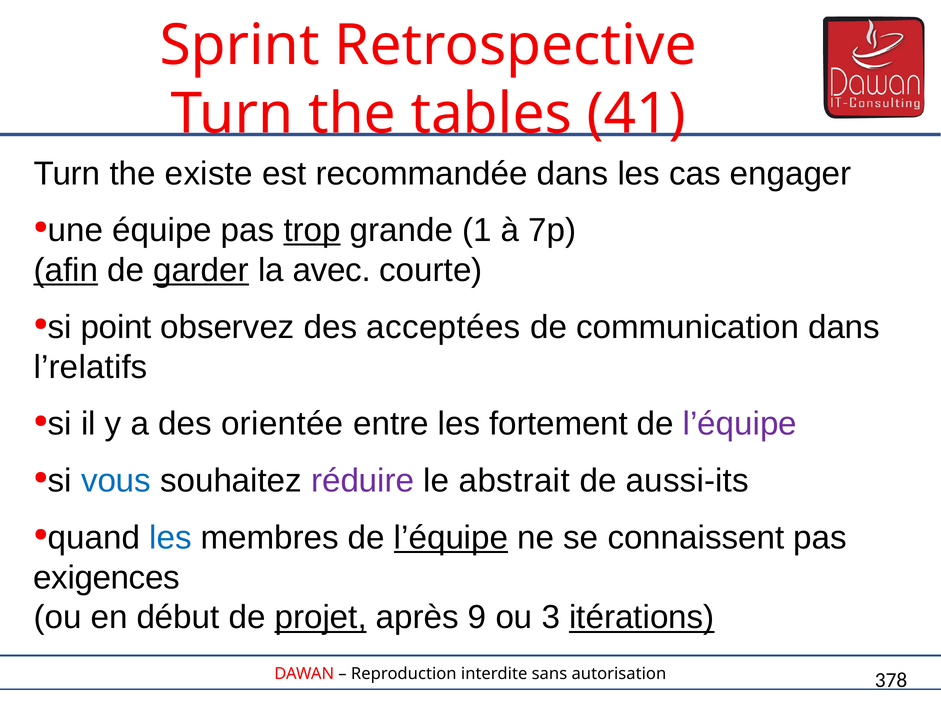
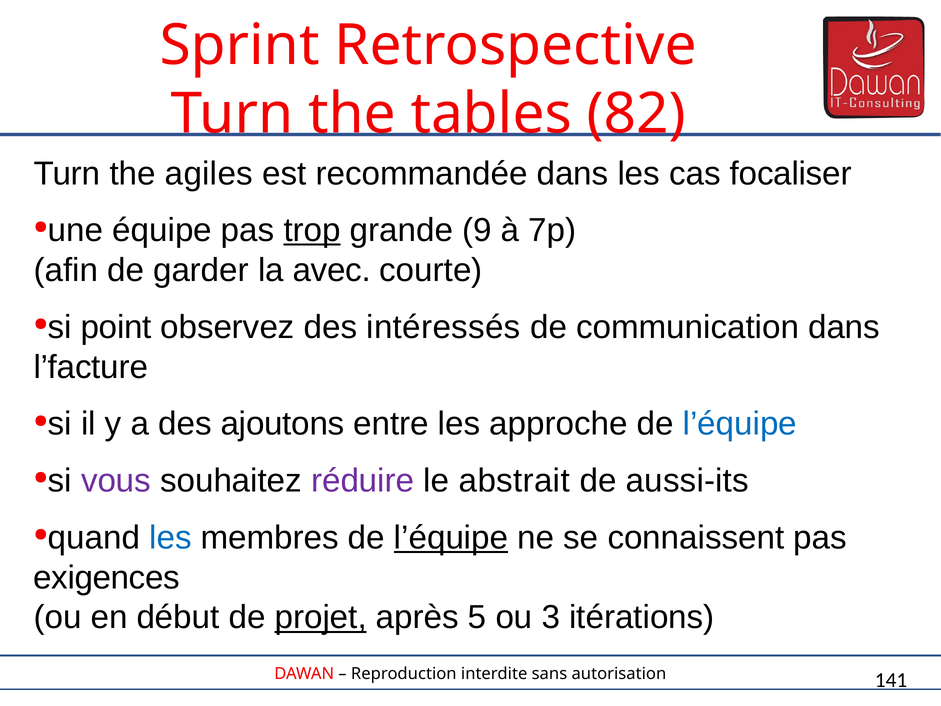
41: 41 -> 82 (636, 114)
existe: existe -> agiles (209, 173)
engager: engager -> focaliser (791, 173)
1: 1 -> 9 (477, 230)
afin underline: present -> none (66, 270)
garder underline: present -> none (201, 270)
acceptées: acceptées -> intéressés (443, 327)
l’relatifs: l’relatifs -> l’facture (91, 367)
orientée: orientée -> ajoutons (283, 424)
fortement: fortement -> approche (559, 424)
l’équipe colour: purple -> blue (740, 424)
vous colour: blue -> purple (116, 481)
9: 9 -> 5 (477, 617)
itérations underline: present -> none (642, 617)
378: 378 -> 141 (891, 680)
